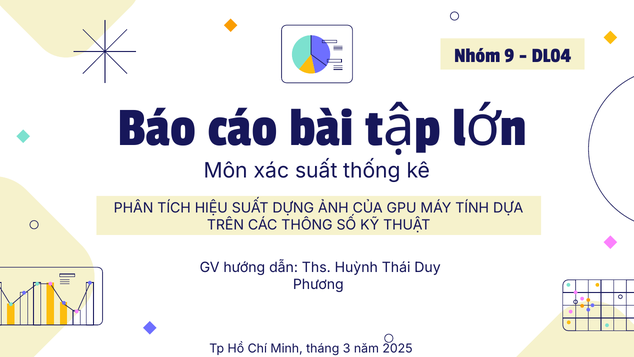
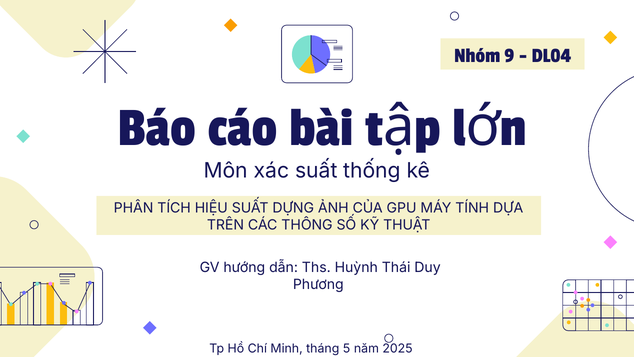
3: 3 -> 5 (347, 348)
